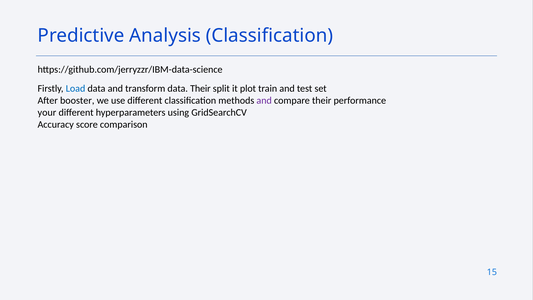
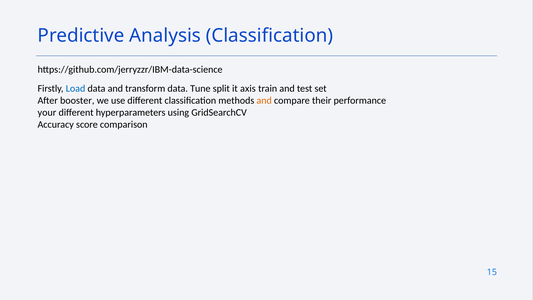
data Their: Their -> Tune (200, 88)
plot: plot -> axis (248, 88)
and colour: purple -> orange (264, 100)
